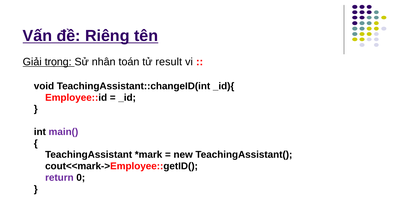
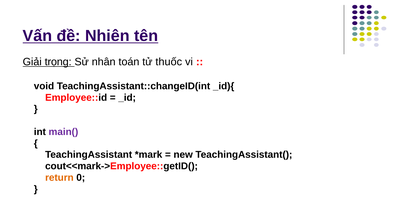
Riêng: Riêng -> Nhiên (107, 36)
result: result -> thuốc (169, 62)
return colour: purple -> orange (59, 178)
